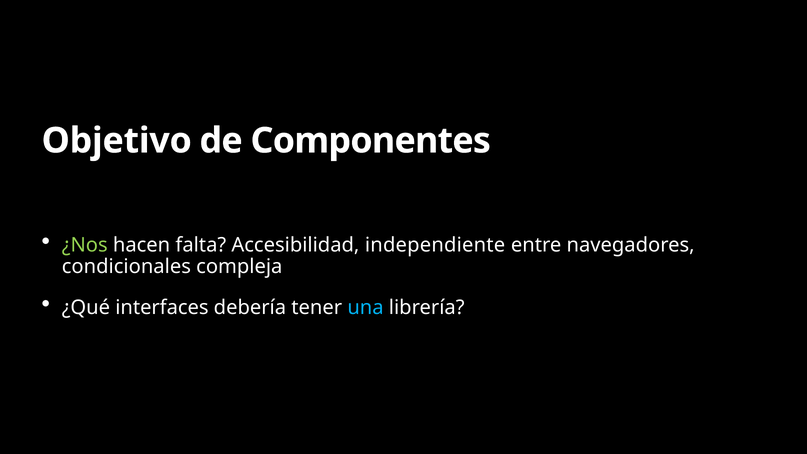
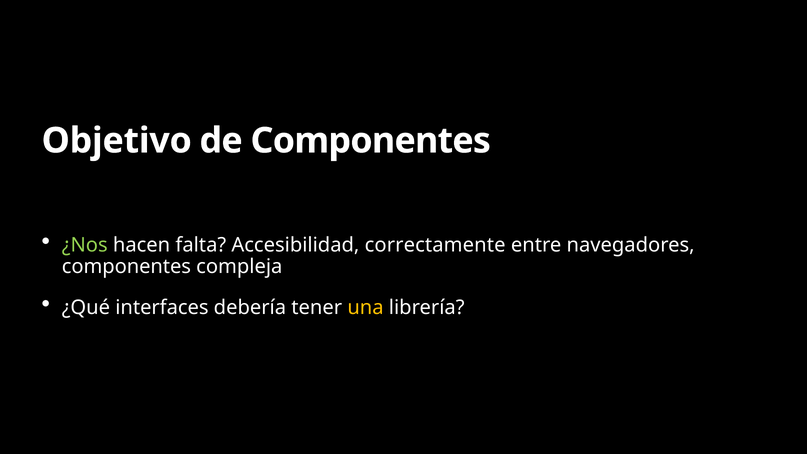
independiente: independiente -> correctamente (435, 245)
condicionales: condicionales -> componentes (126, 267)
una colour: light blue -> yellow (366, 307)
